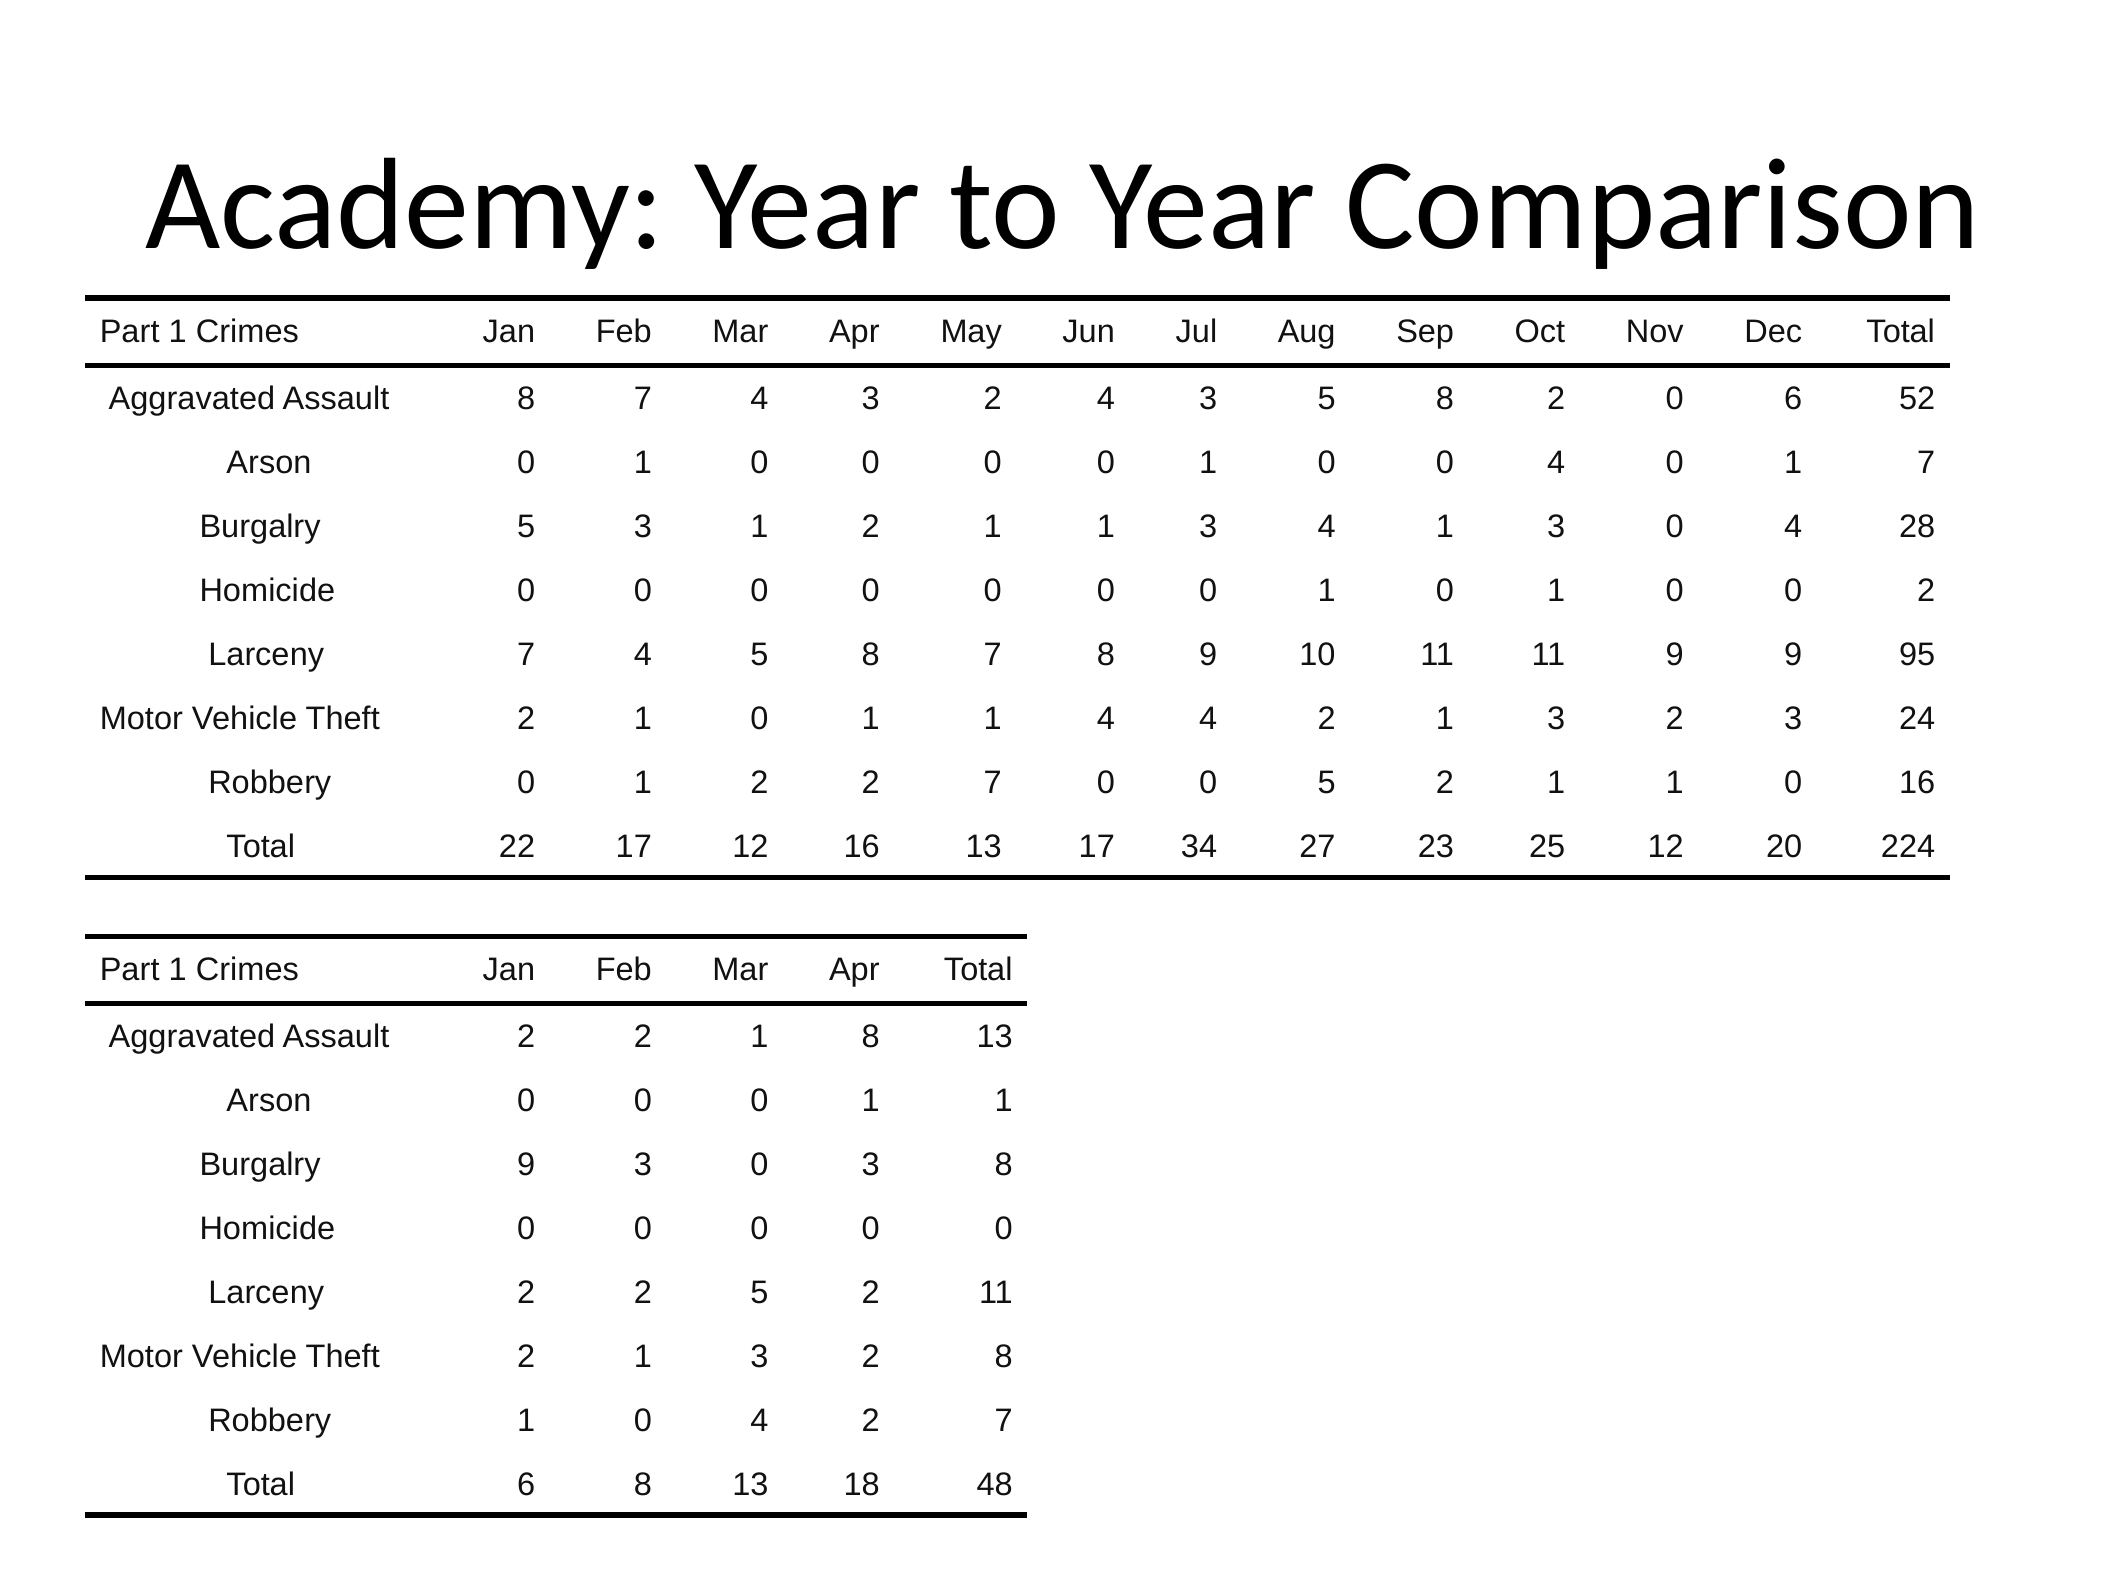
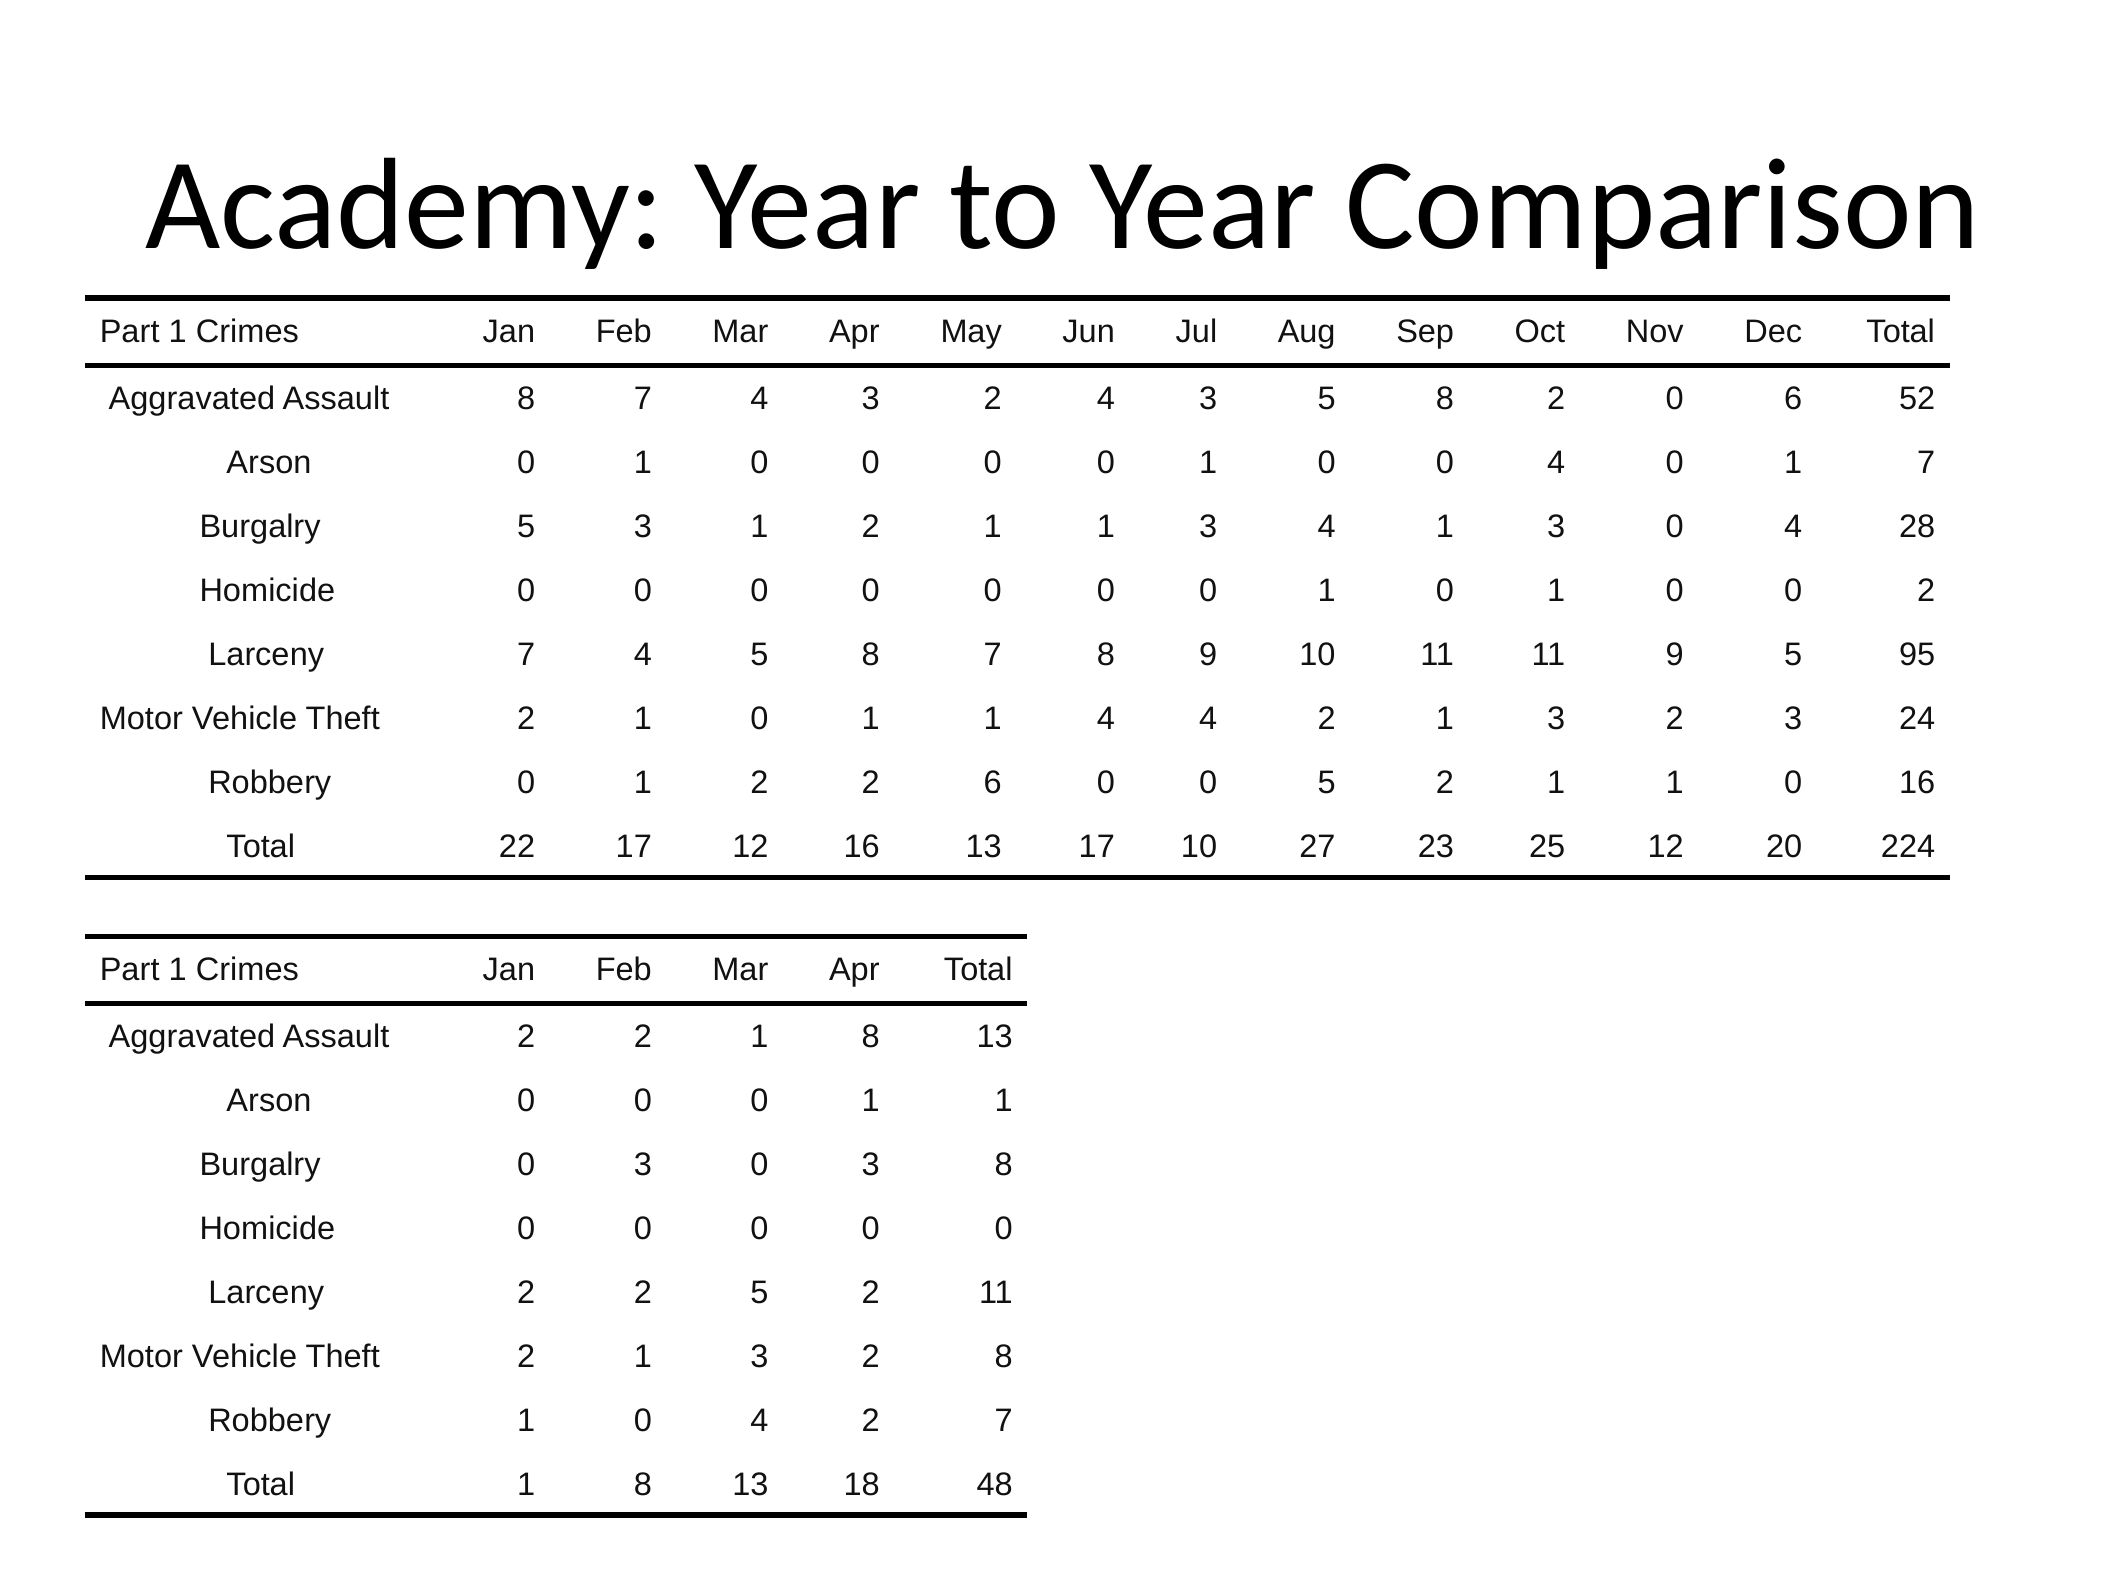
9 9: 9 -> 5 (1793, 655)
2 2 7: 7 -> 6 (993, 783)
17 34: 34 -> 10 (1199, 847)
Burgalry 9: 9 -> 0 (526, 1165)
Total 6: 6 -> 1 (526, 1485)
